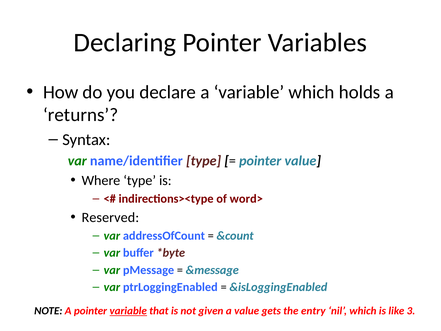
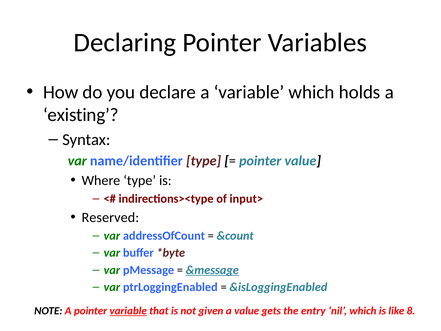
returns: returns -> existing (81, 115)
word>: word> -> input> (246, 199)
&message underline: none -> present (212, 270)
3: 3 -> 8 (411, 311)
